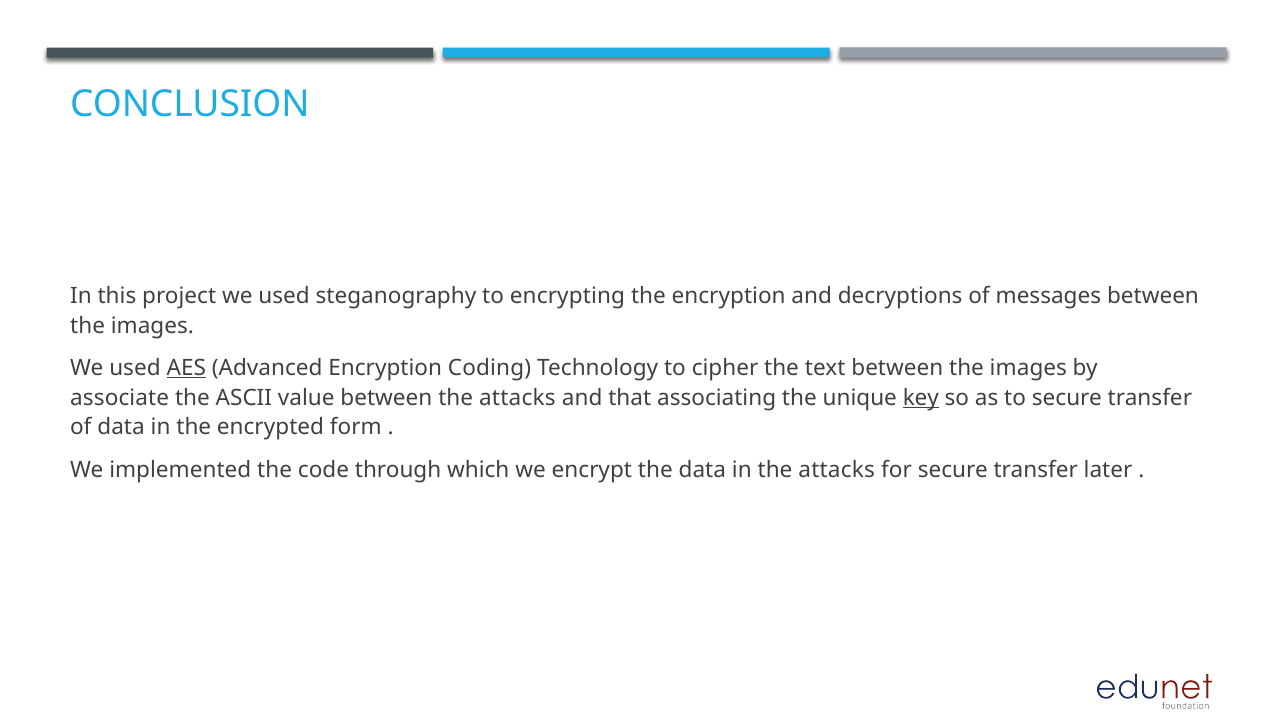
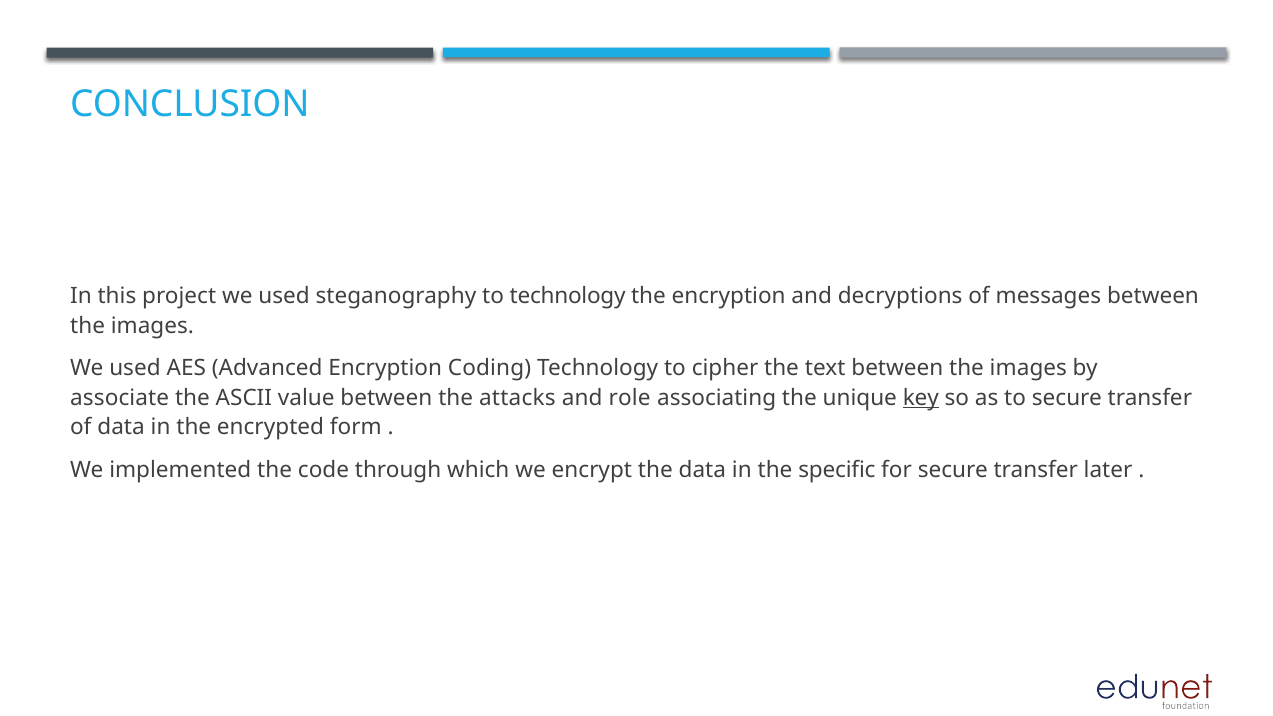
to encrypting: encrypting -> technology (568, 296)
AES underline: present -> none (186, 368)
that: that -> role (630, 398)
in the attacks: attacks -> specific (837, 470)
